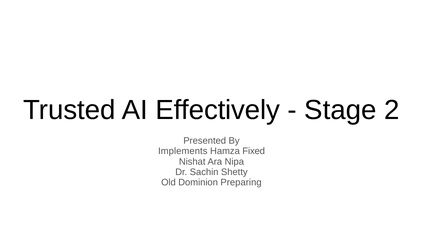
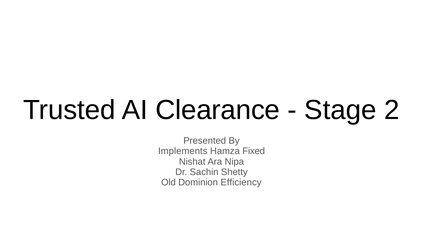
Effectively: Effectively -> Clearance (218, 110)
Preparing: Preparing -> Efficiency (241, 182)
